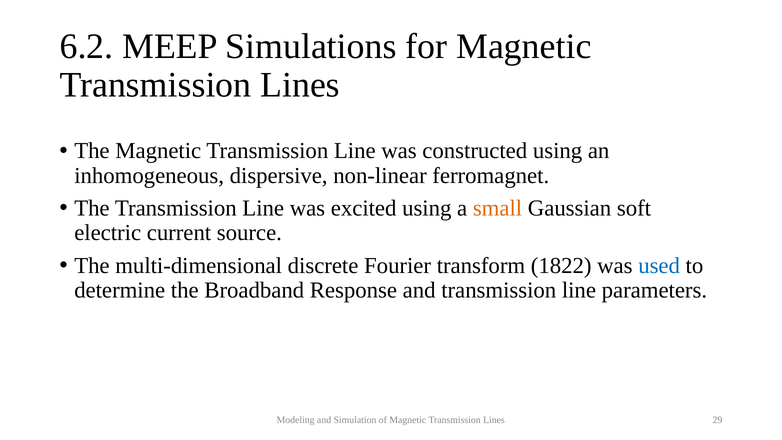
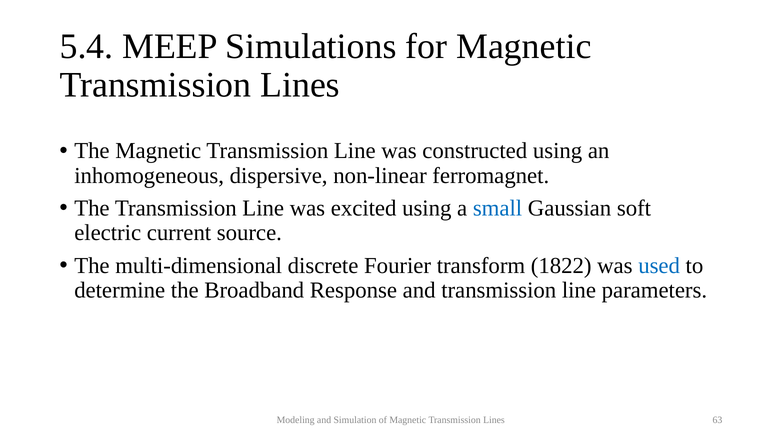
6.2: 6.2 -> 5.4 (86, 46)
small colour: orange -> blue (498, 208)
29: 29 -> 63 (717, 420)
